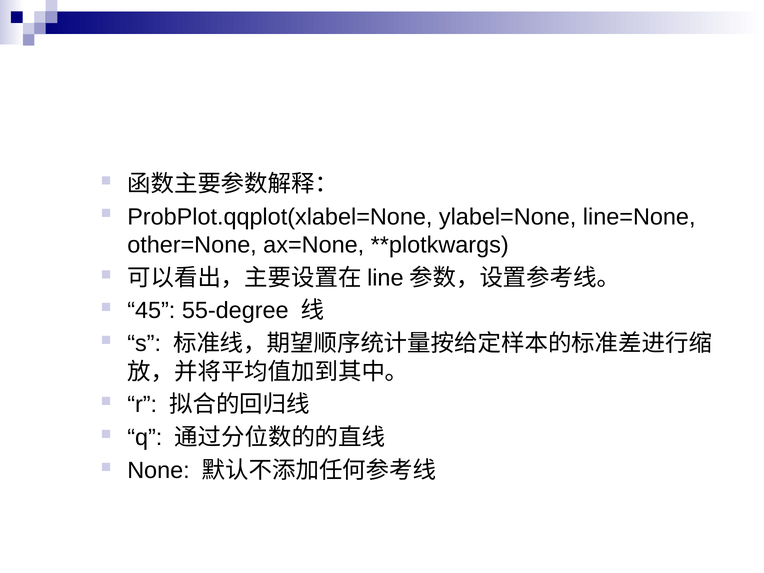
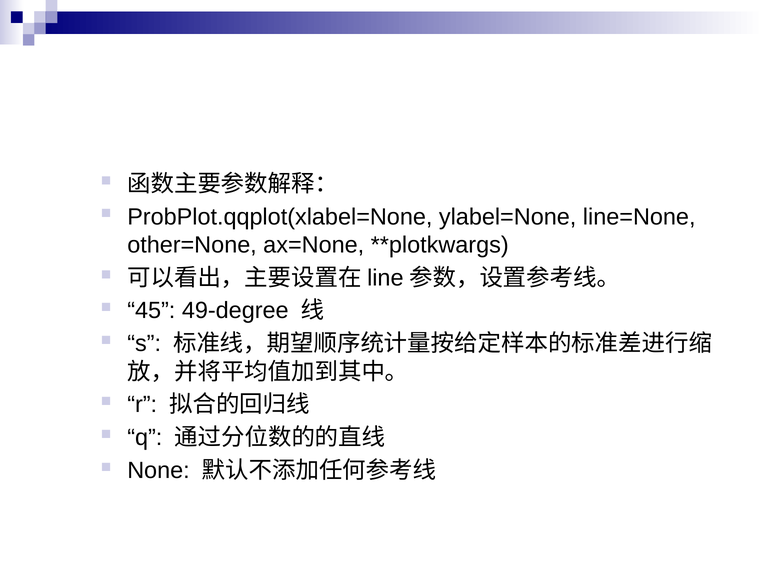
55-degree: 55-degree -> 49-degree (235, 311)
